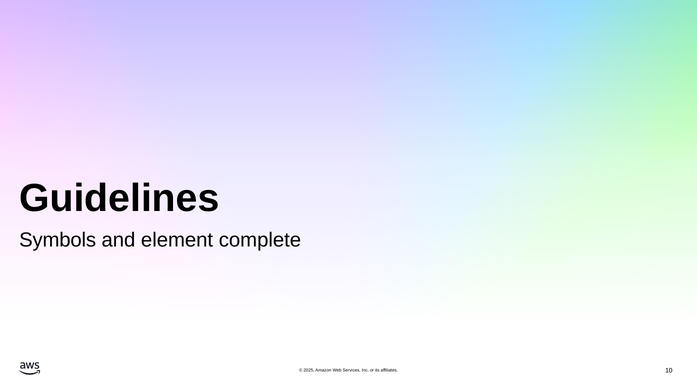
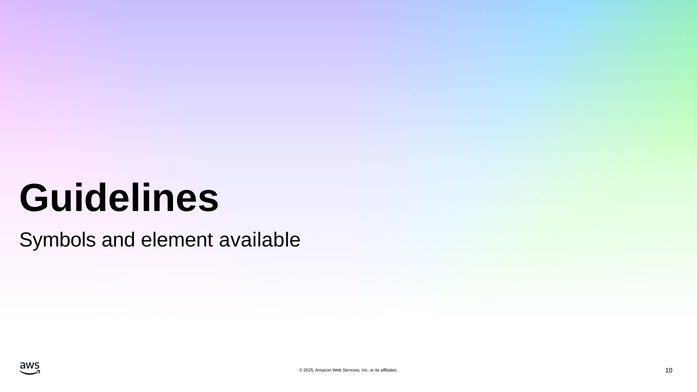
complete: complete -> available (260, 240)
